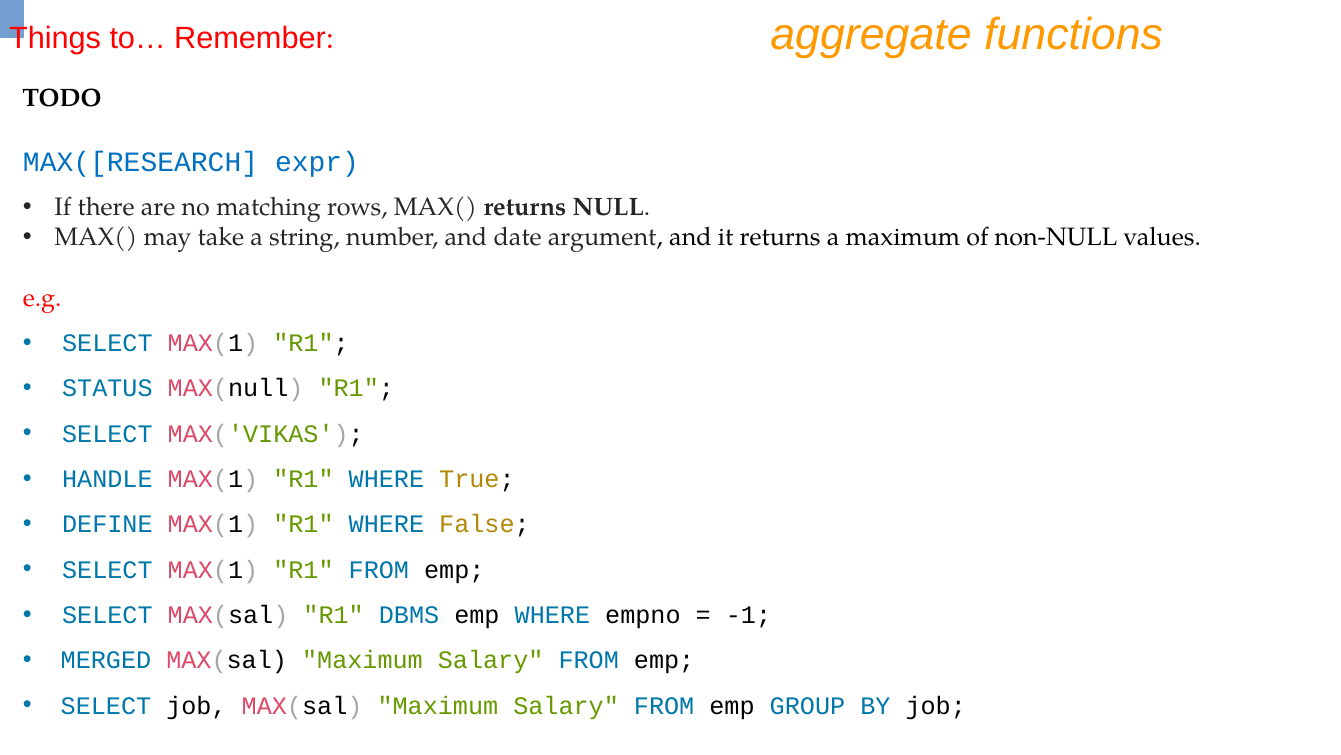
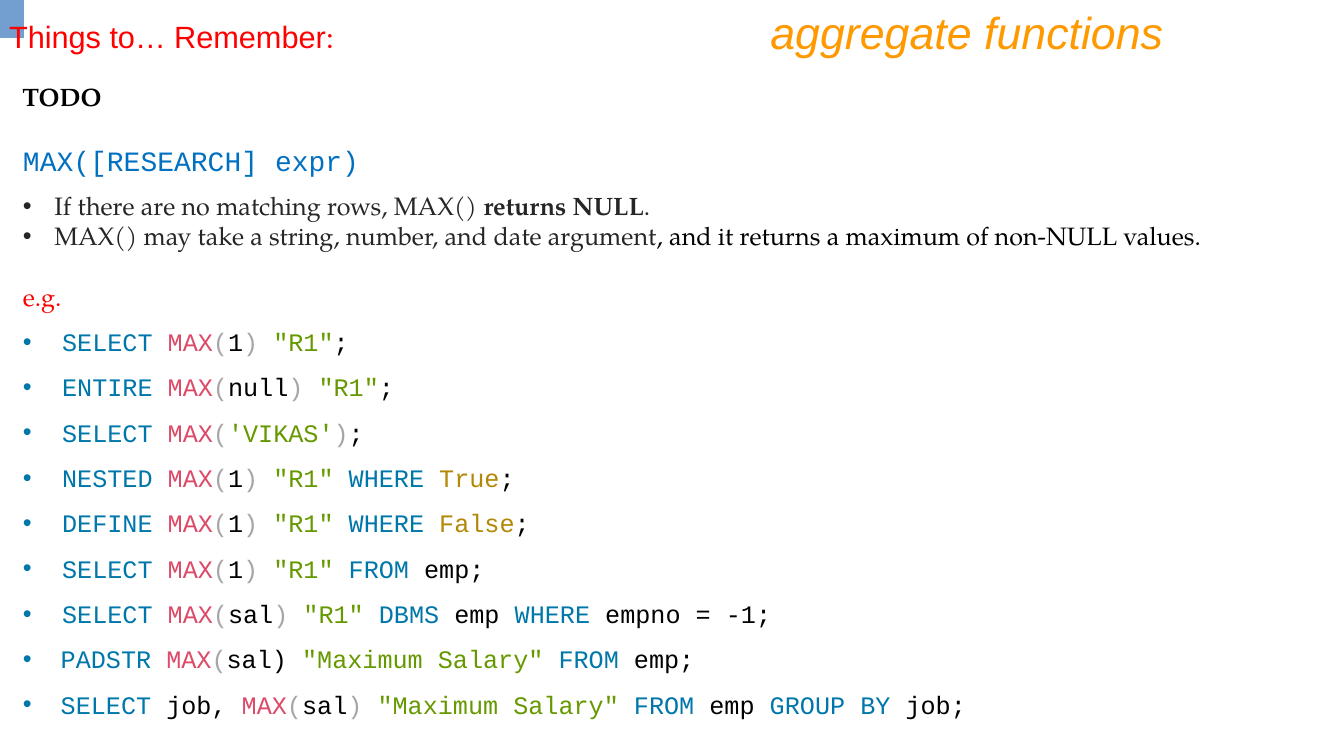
STATUS: STATUS -> ENTIRE (107, 388)
HANDLE: HANDLE -> NESTED (107, 479)
MERGED: MERGED -> PADSTR (106, 660)
